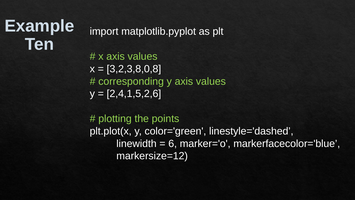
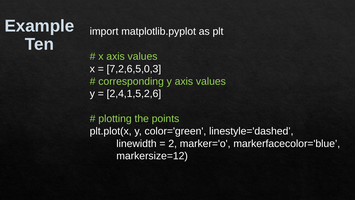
3,2,3,8,0,8: 3,2,3,8,0,8 -> 7,2,6,5,0,3 (134, 69)
6: 6 -> 2 (173, 143)
